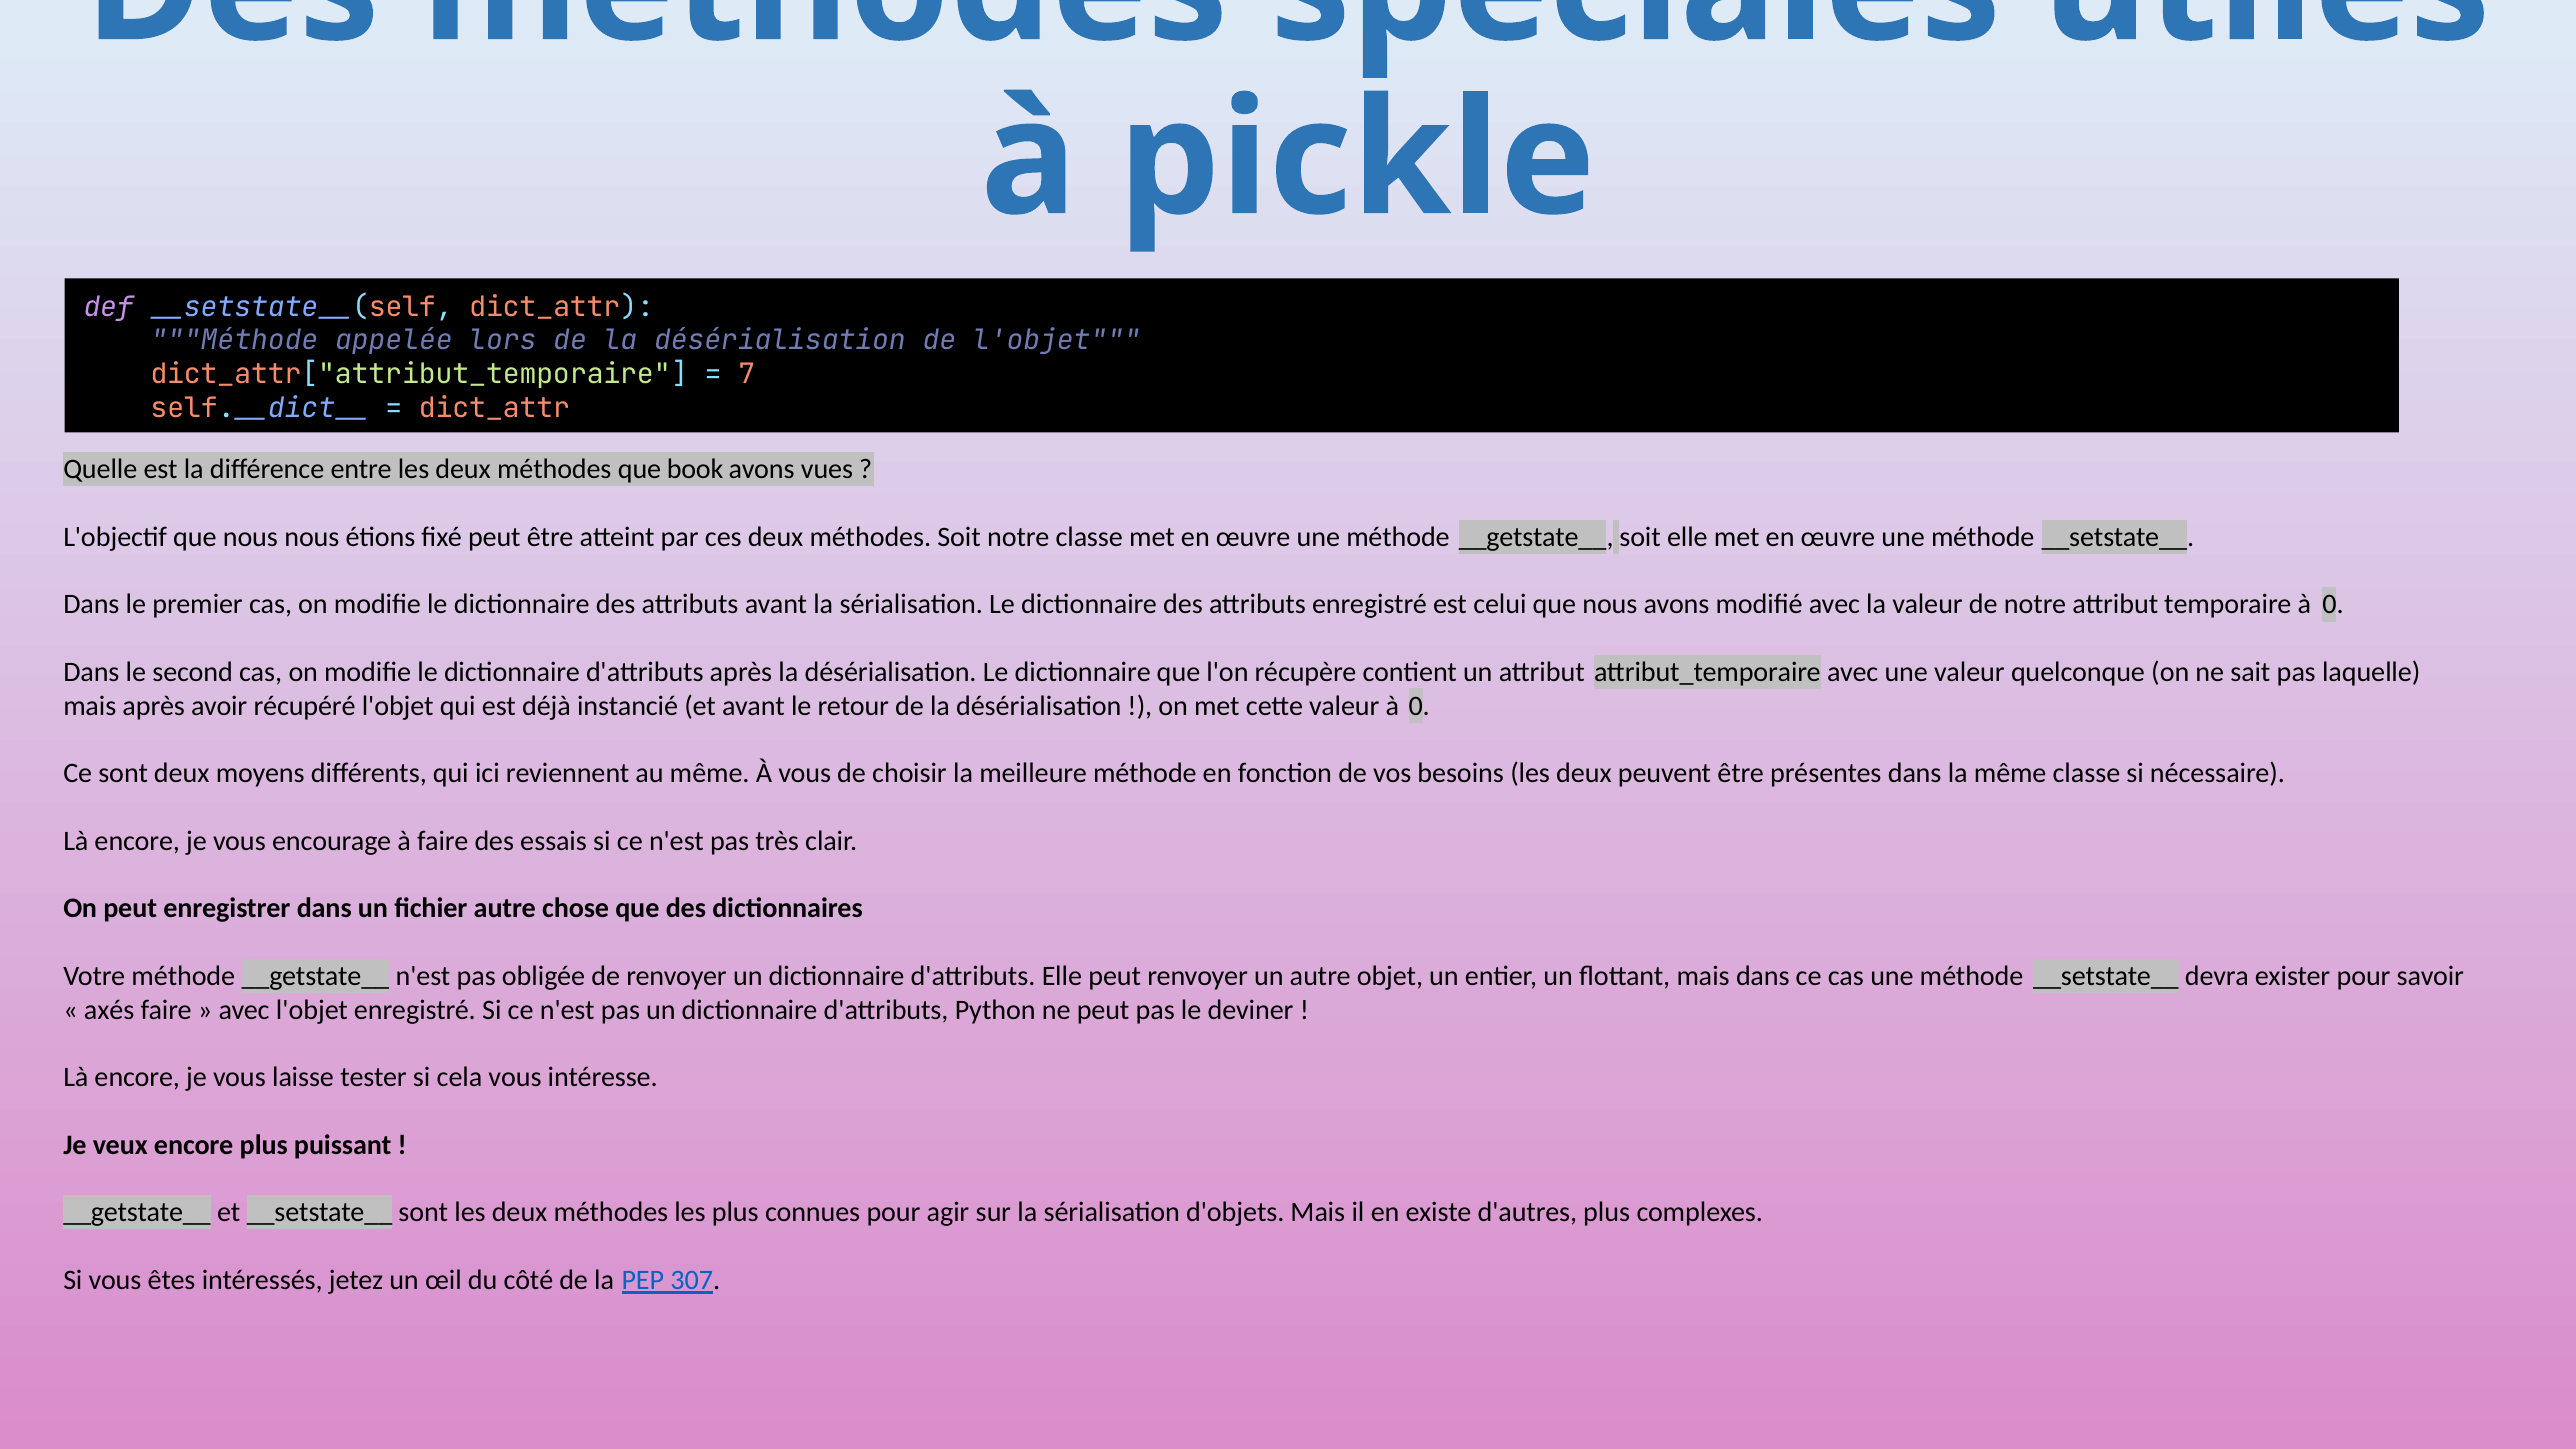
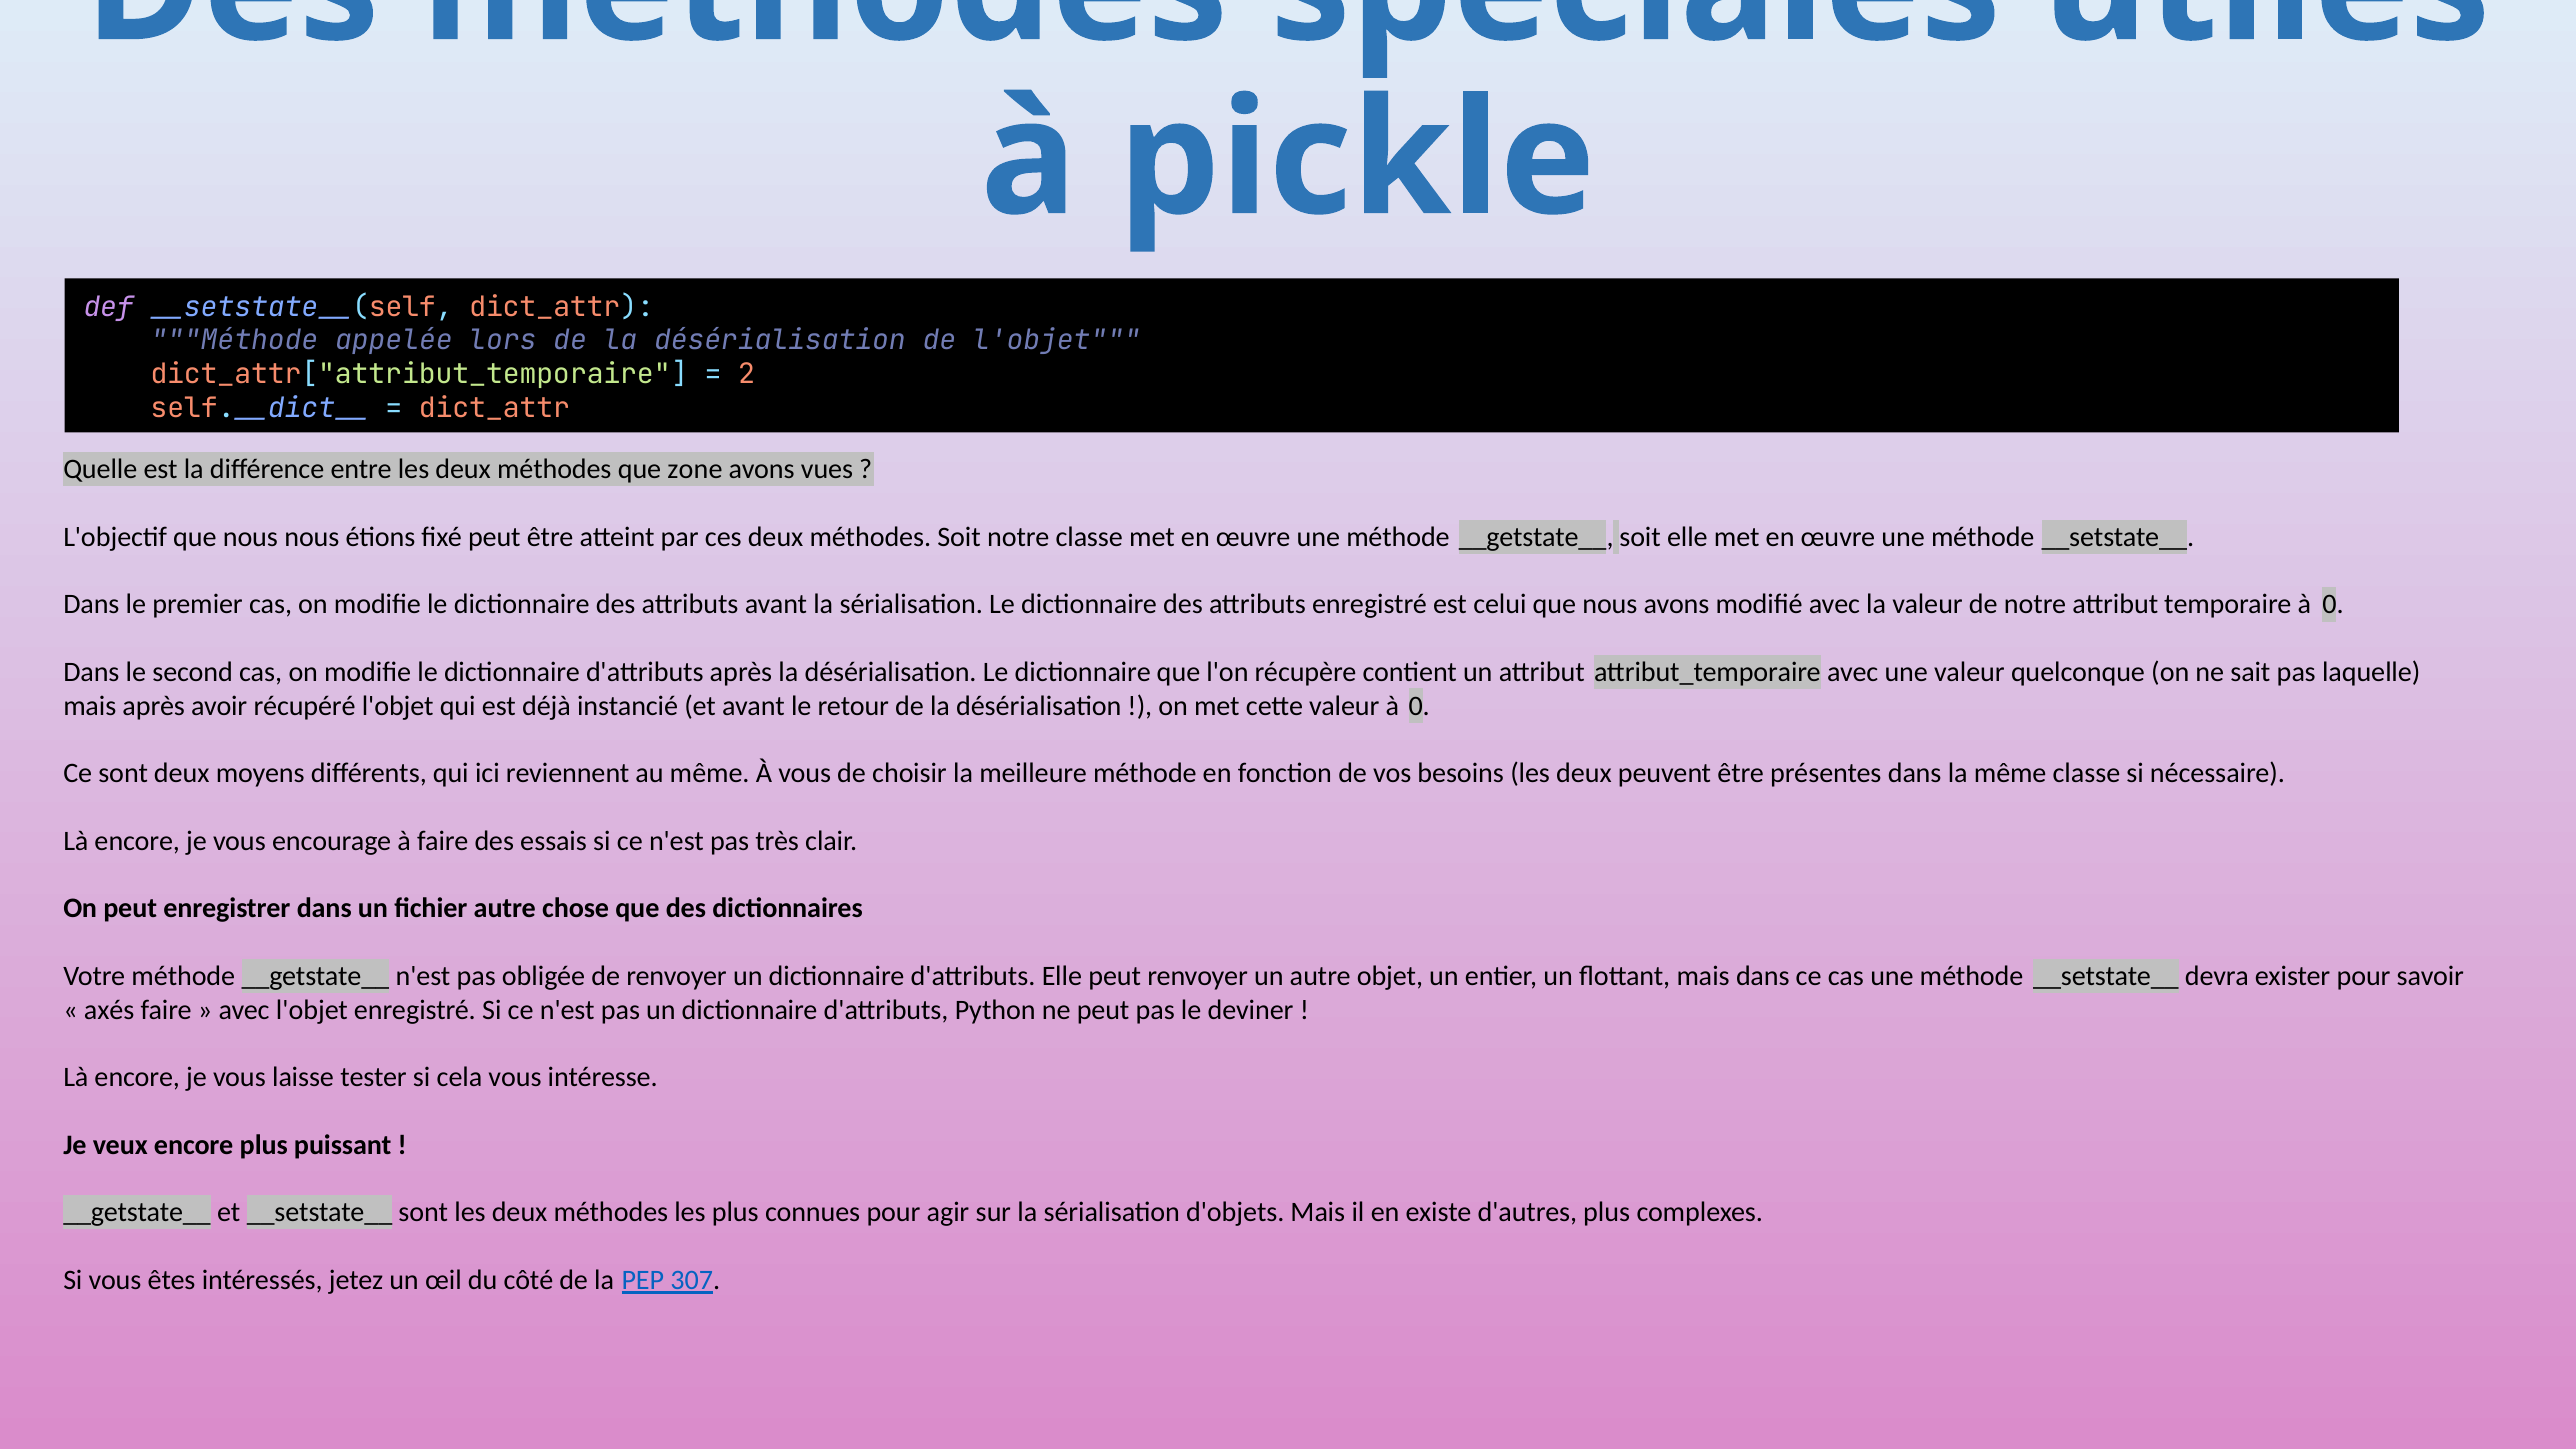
7: 7 -> 2 (747, 374)
book: book -> zone (695, 470)
